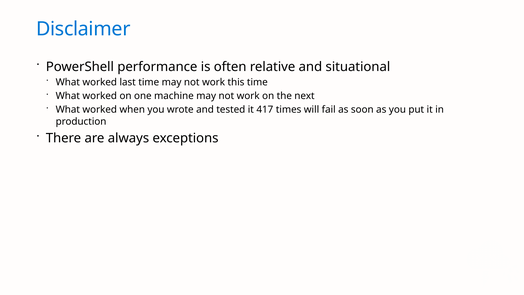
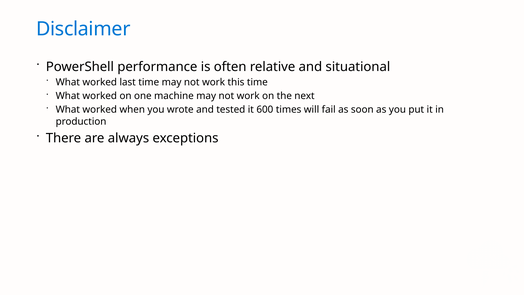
417: 417 -> 600 (265, 110)
